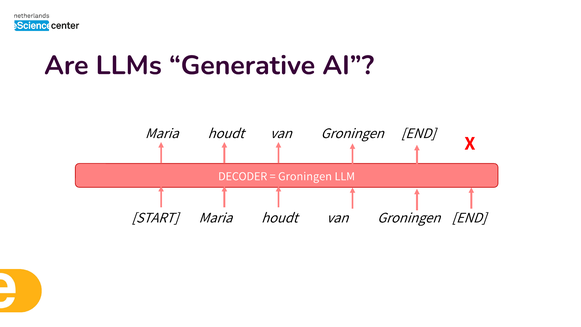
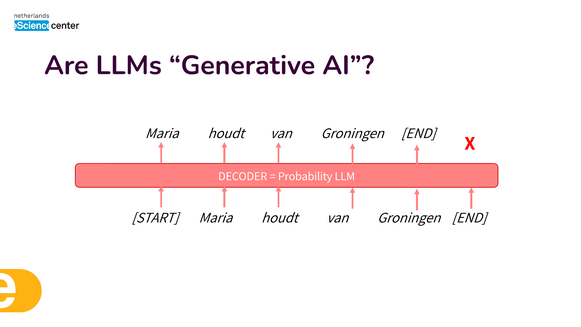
Groningen: Groningen -> Probability (305, 176)
